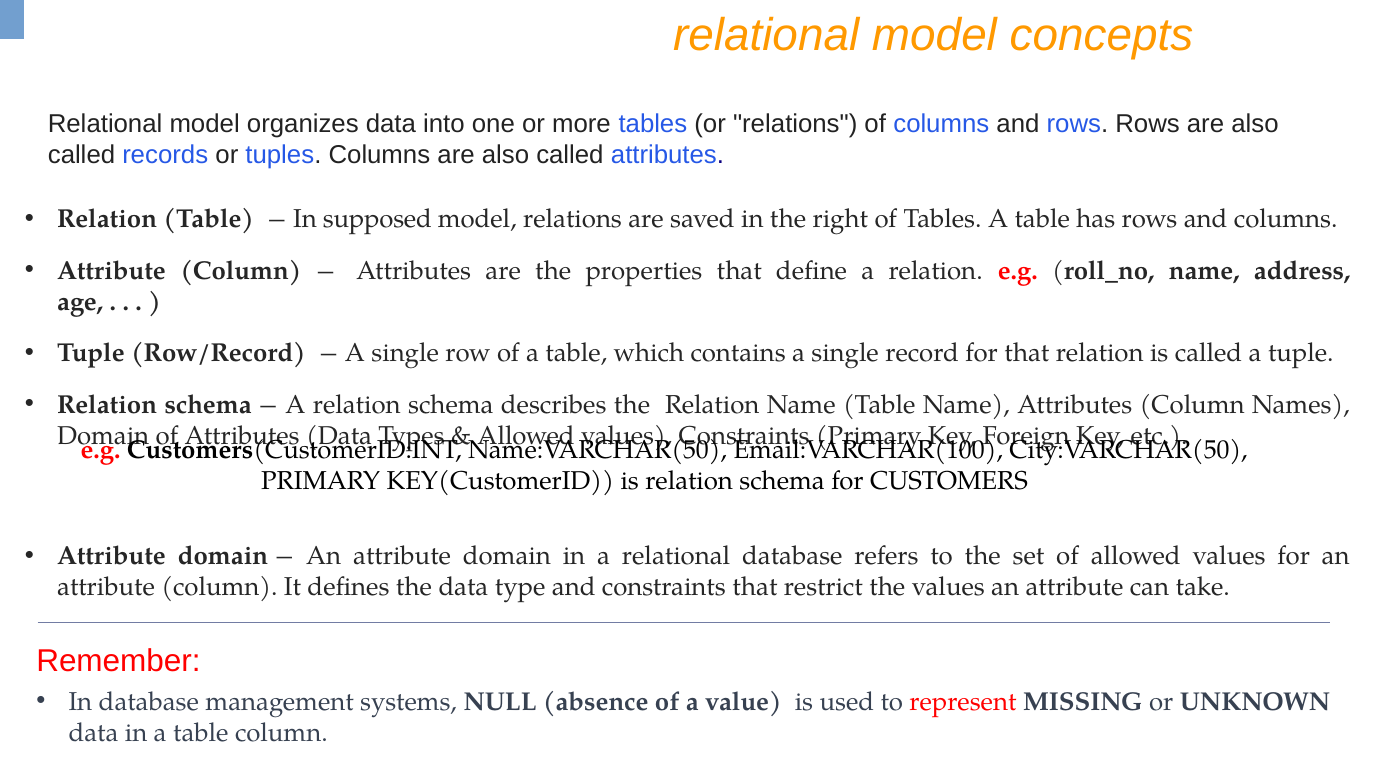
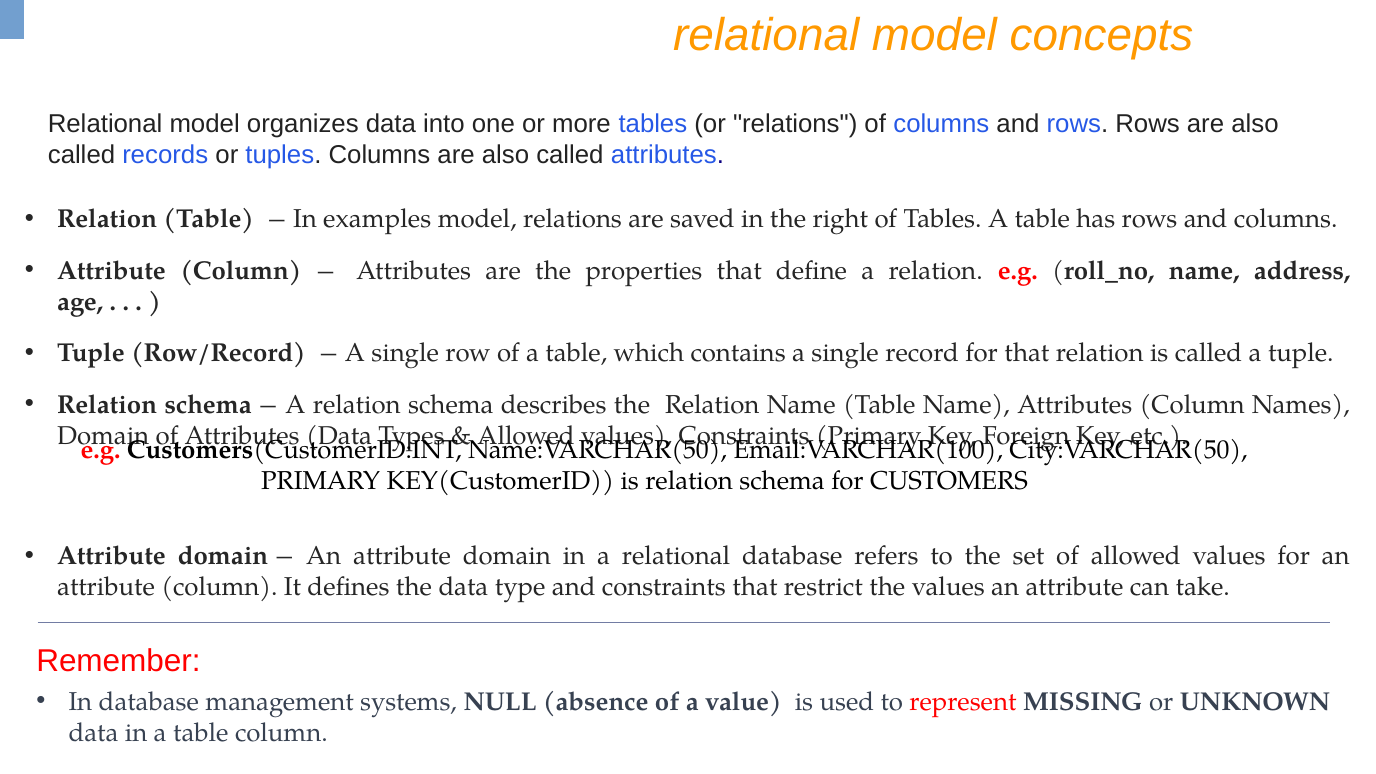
supposed: supposed -> examples (377, 219)
